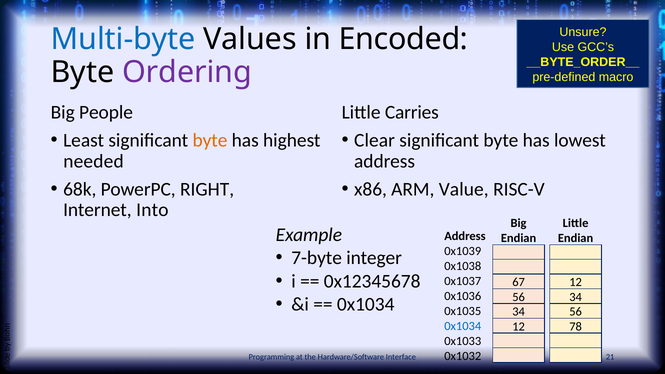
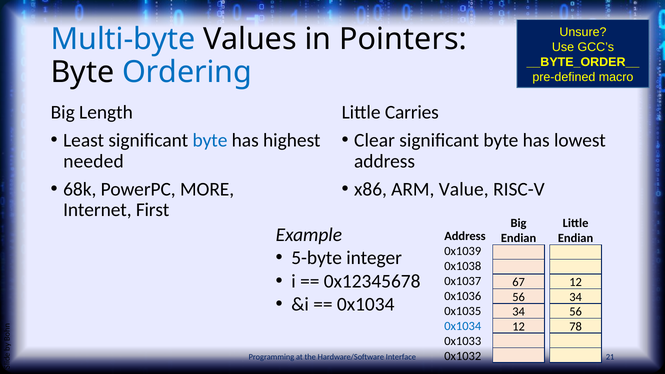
Encoded: Encoded -> Pointers (403, 39)
Ordering colour: purple -> blue (187, 72)
People: People -> Length (106, 112)
byte colour: orange -> blue (210, 140)
RIGHT: RIGHT -> MORE (207, 189)
Into: Into -> First (153, 210)
7-byte: 7-byte -> 5-byte (317, 258)
